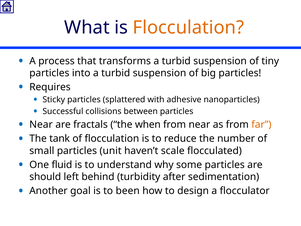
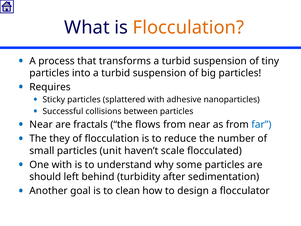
when: when -> flows (148, 124)
far colour: orange -> blue (261, 124)
tank: tank -> they (60, 138)
One fluid: fluid -> with (62, 165)
been: been -> clean (128, 191)
